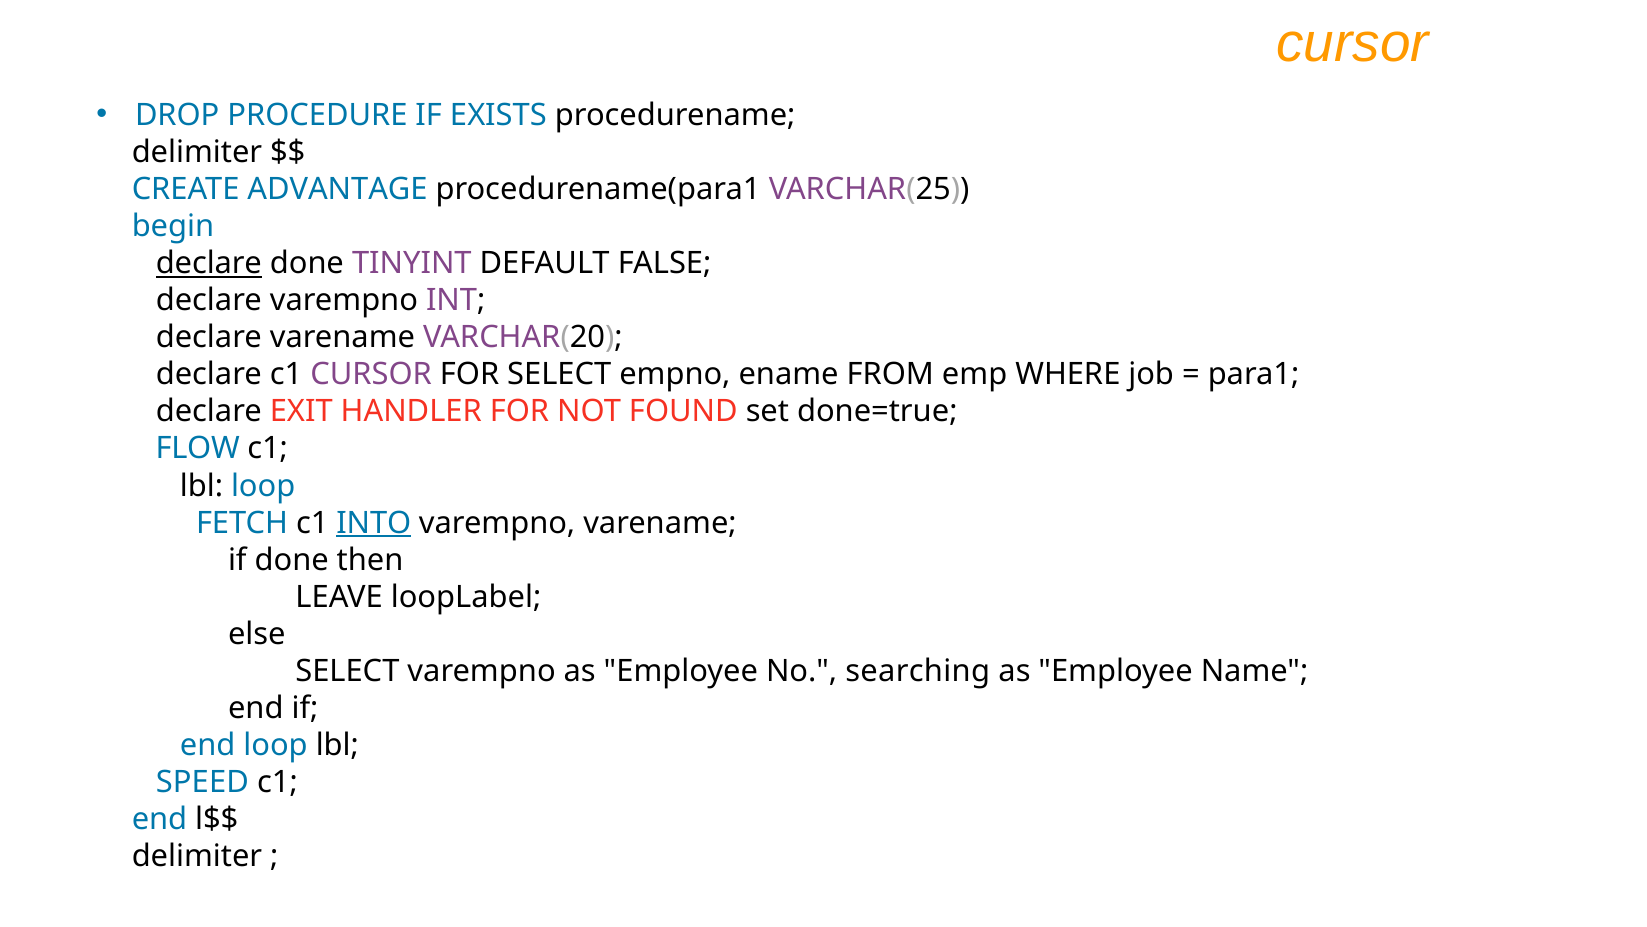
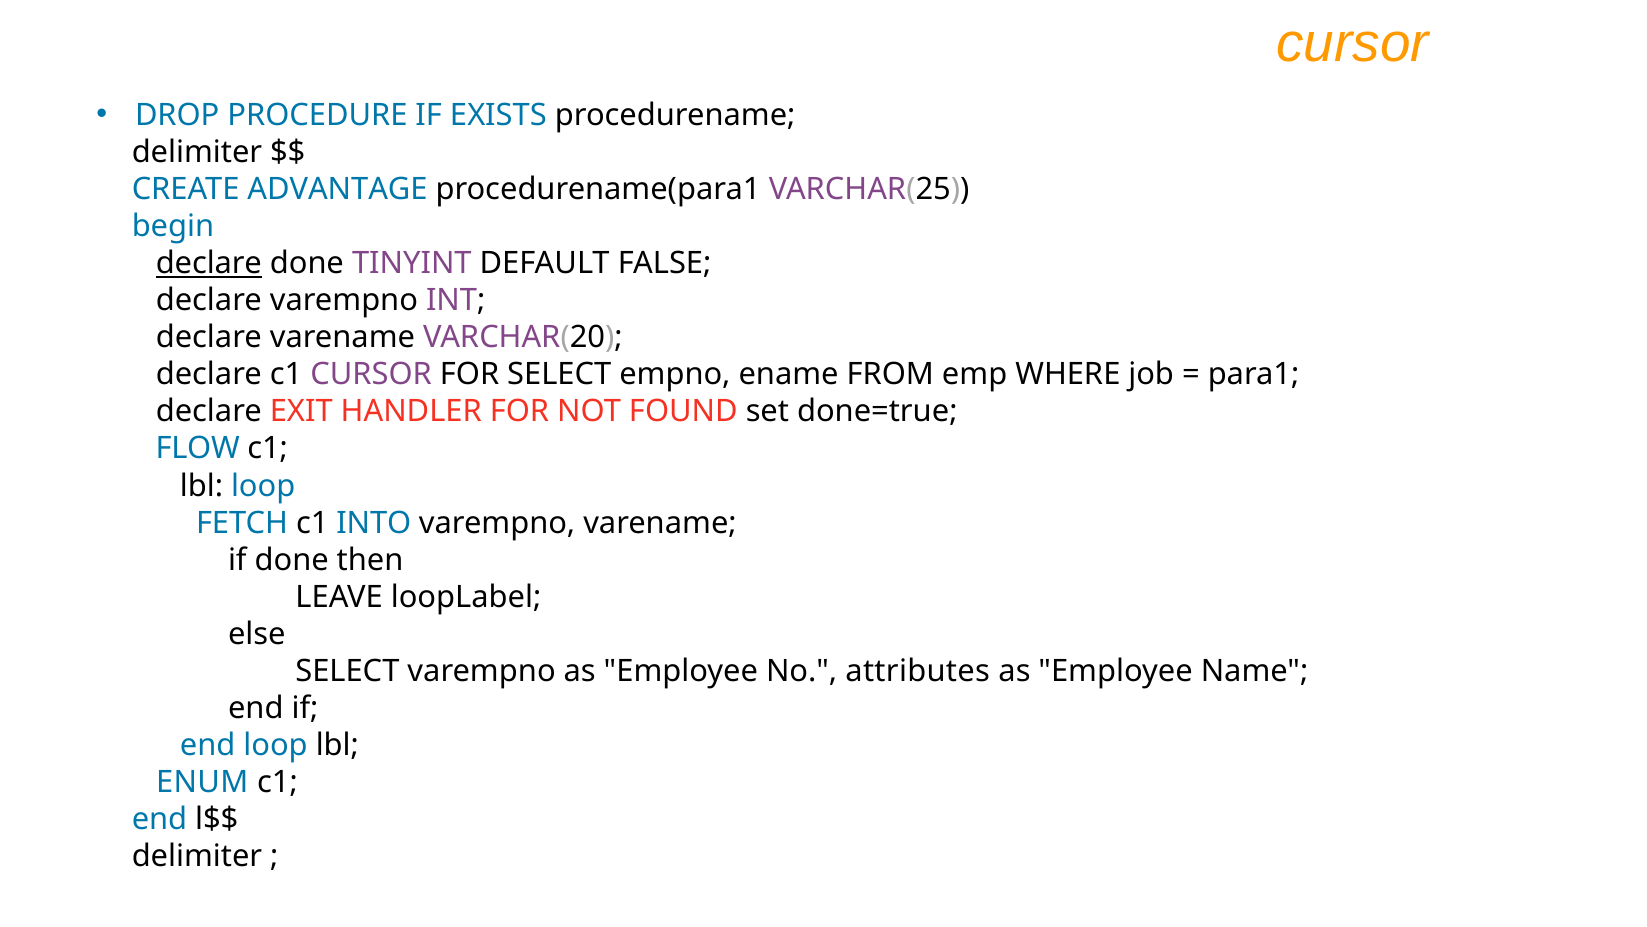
INTO underline: present -> none (374, 523)
searching: searching -> attributes (918, 671)
SPEED: SPEED -> ENUM (202, 782)
